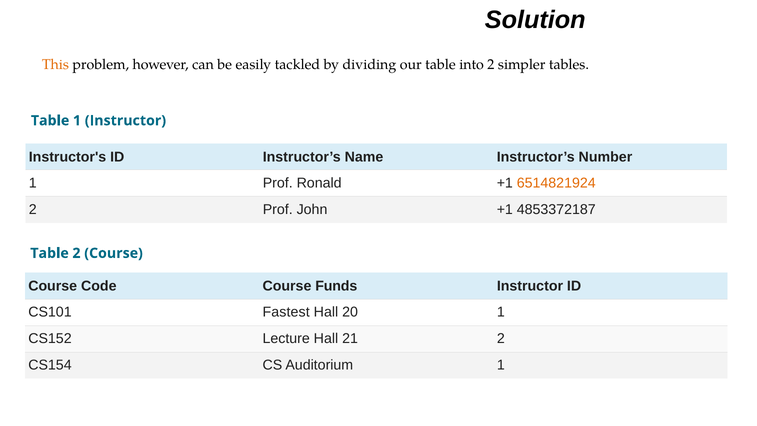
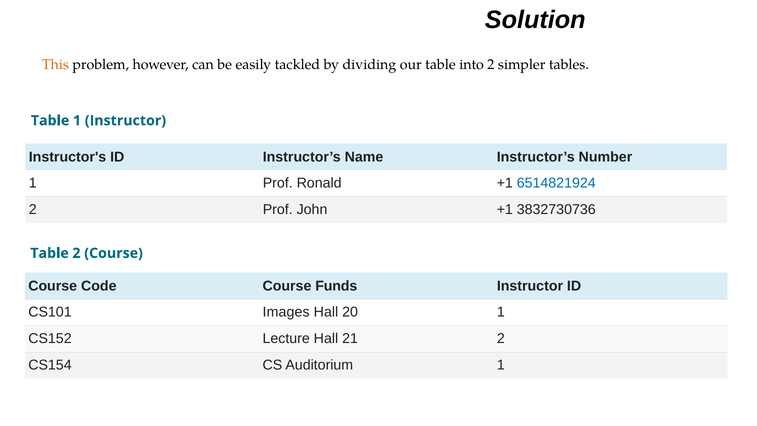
6514821924 colour: orange -> blue (556, 183)
4853372187: 4853372187 -> 3832730736 (556, 209)
Fastest: Fastest -> Images (286, 312)
